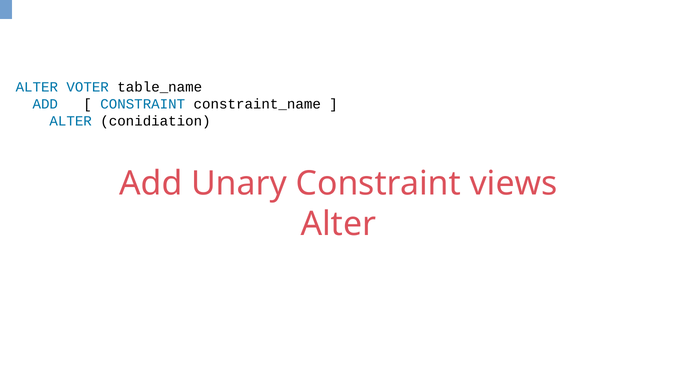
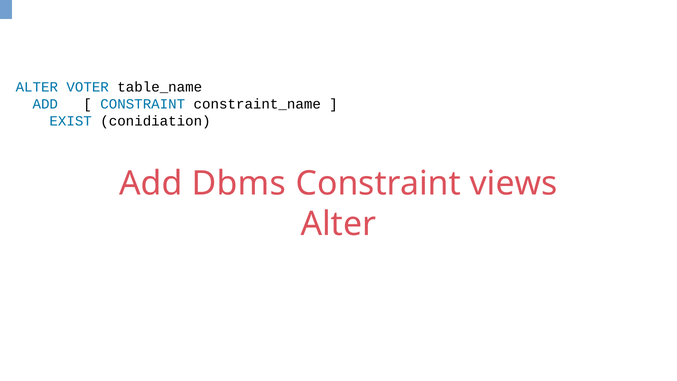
ALTER: ALTER -> EXIST (71, 121)
Unary: Unary -> Dbms (239, 184)
